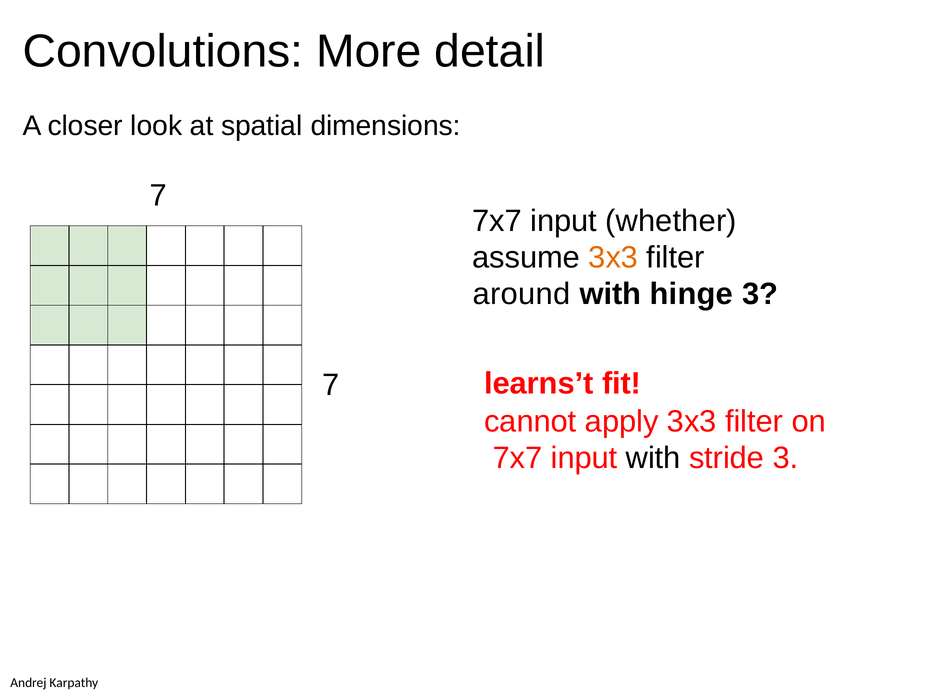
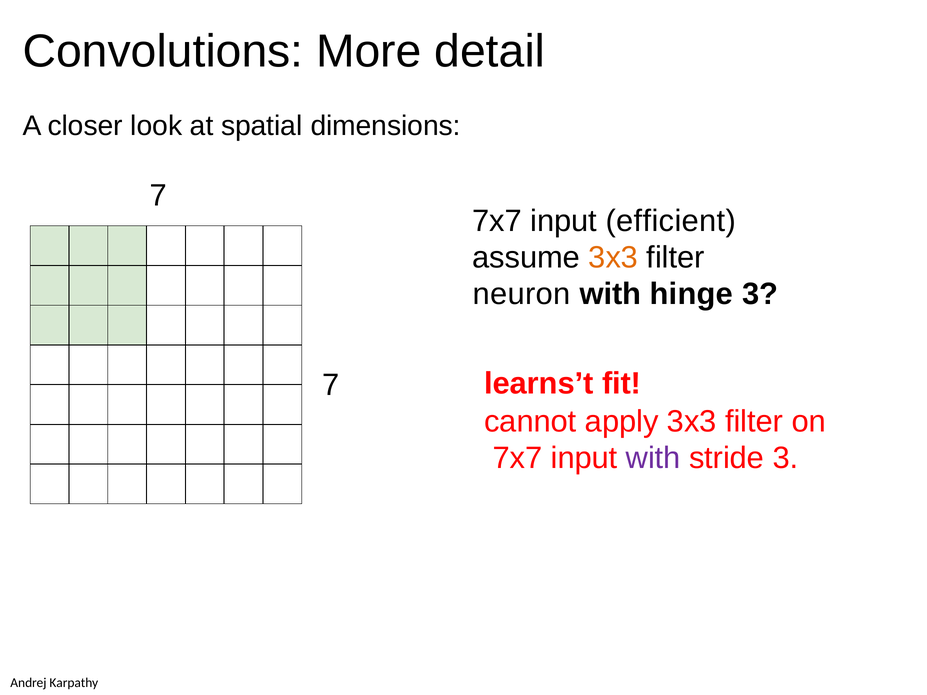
whether: whether -> efficient (671, 221)
around: around -> neuron (522, 294)
with colour: black -> purple (653, 458)
